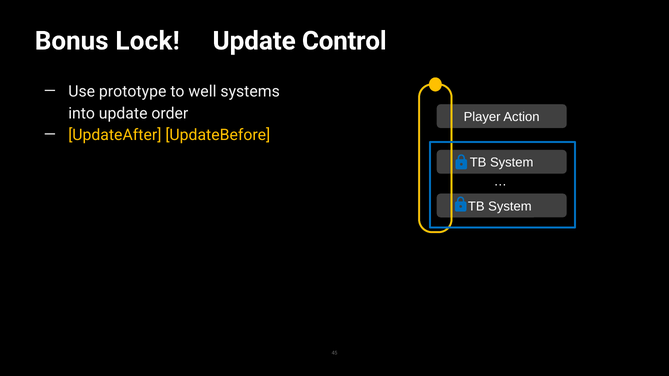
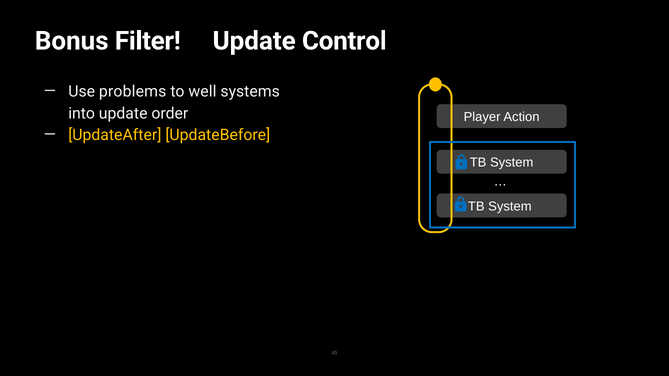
Lock: Lock -> Filter (148, 41)
prototype: prototype -> problems (133, 92)
